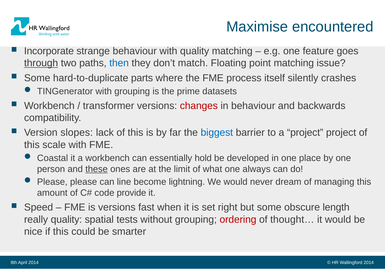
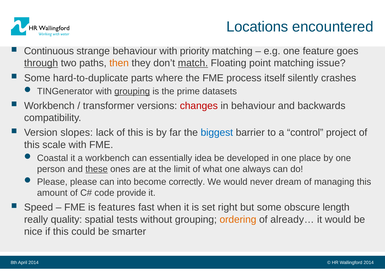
Maximise: Maximise -> Locations (257, 27)
Incorporate: Incorporate -> Continuous (49, 51)
with quality: quality -> priority (195, 51)
then colour: blue -> orange (119, 63)
match underline: none -> present (193, 63)
grouping underline: none -> present (132, 91)
a project: project -> control (305, 132)
hold: hold -> idea (203, 158)
line: line -> into (124, 181)
lightning: lightning -> correctly (187, 181)
is versions: versions -> features (117, 207)
ordering colour: red -> orange (238, 219)
thought…: thought… -> already… (292, 219)
